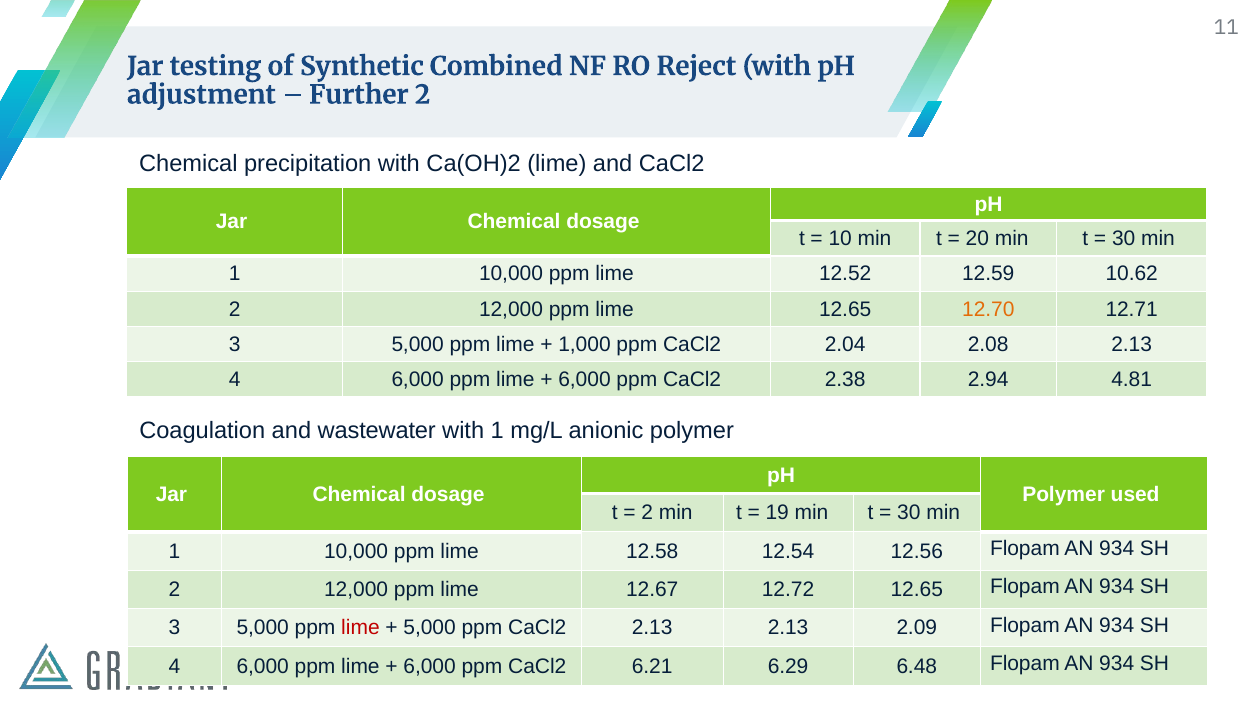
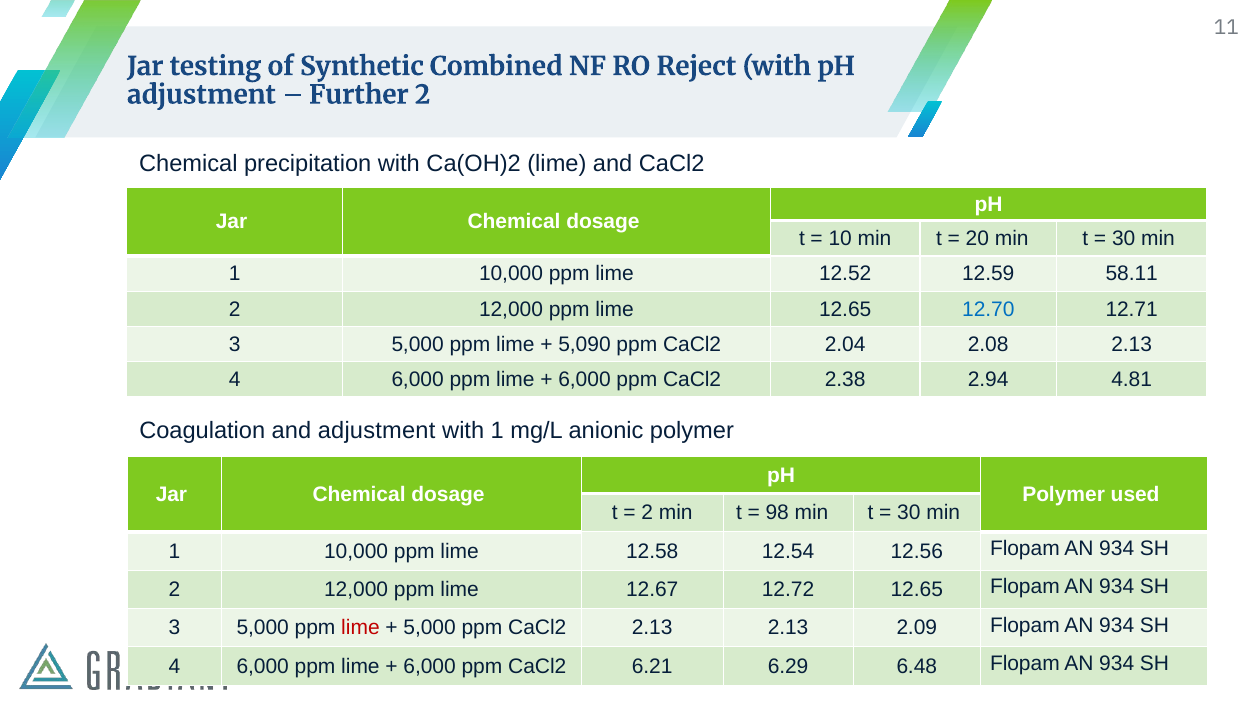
10.62: 10.62 -> 58.11 (1132, 274)
12.70 colour: orange -> blue (988, 309)
1,000: 1,000 -> 5,090 (584, 344)
and wastewater: wastewater -> adjustment (377, 431)
19: 19 -> 98 (777, 513)
